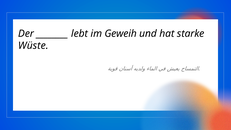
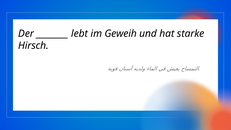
Wüste: Wüste -> Hirsch (33, 46)
